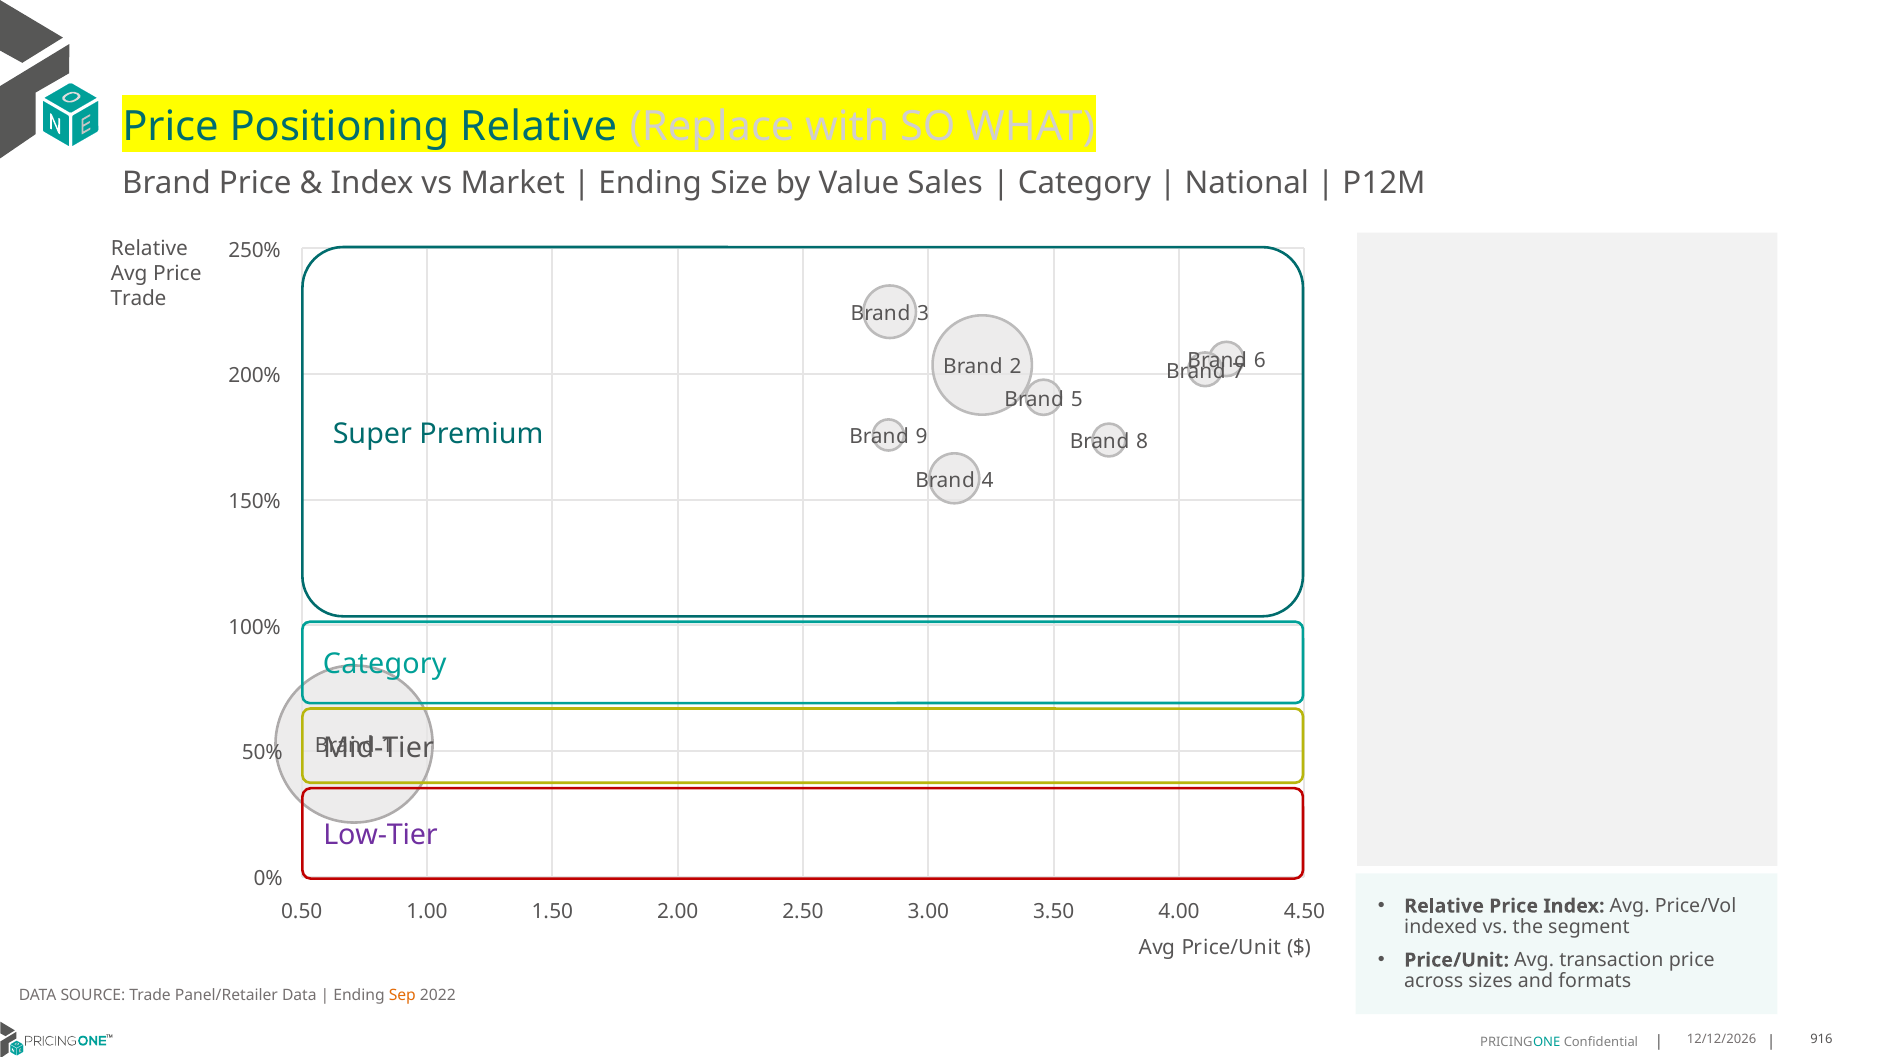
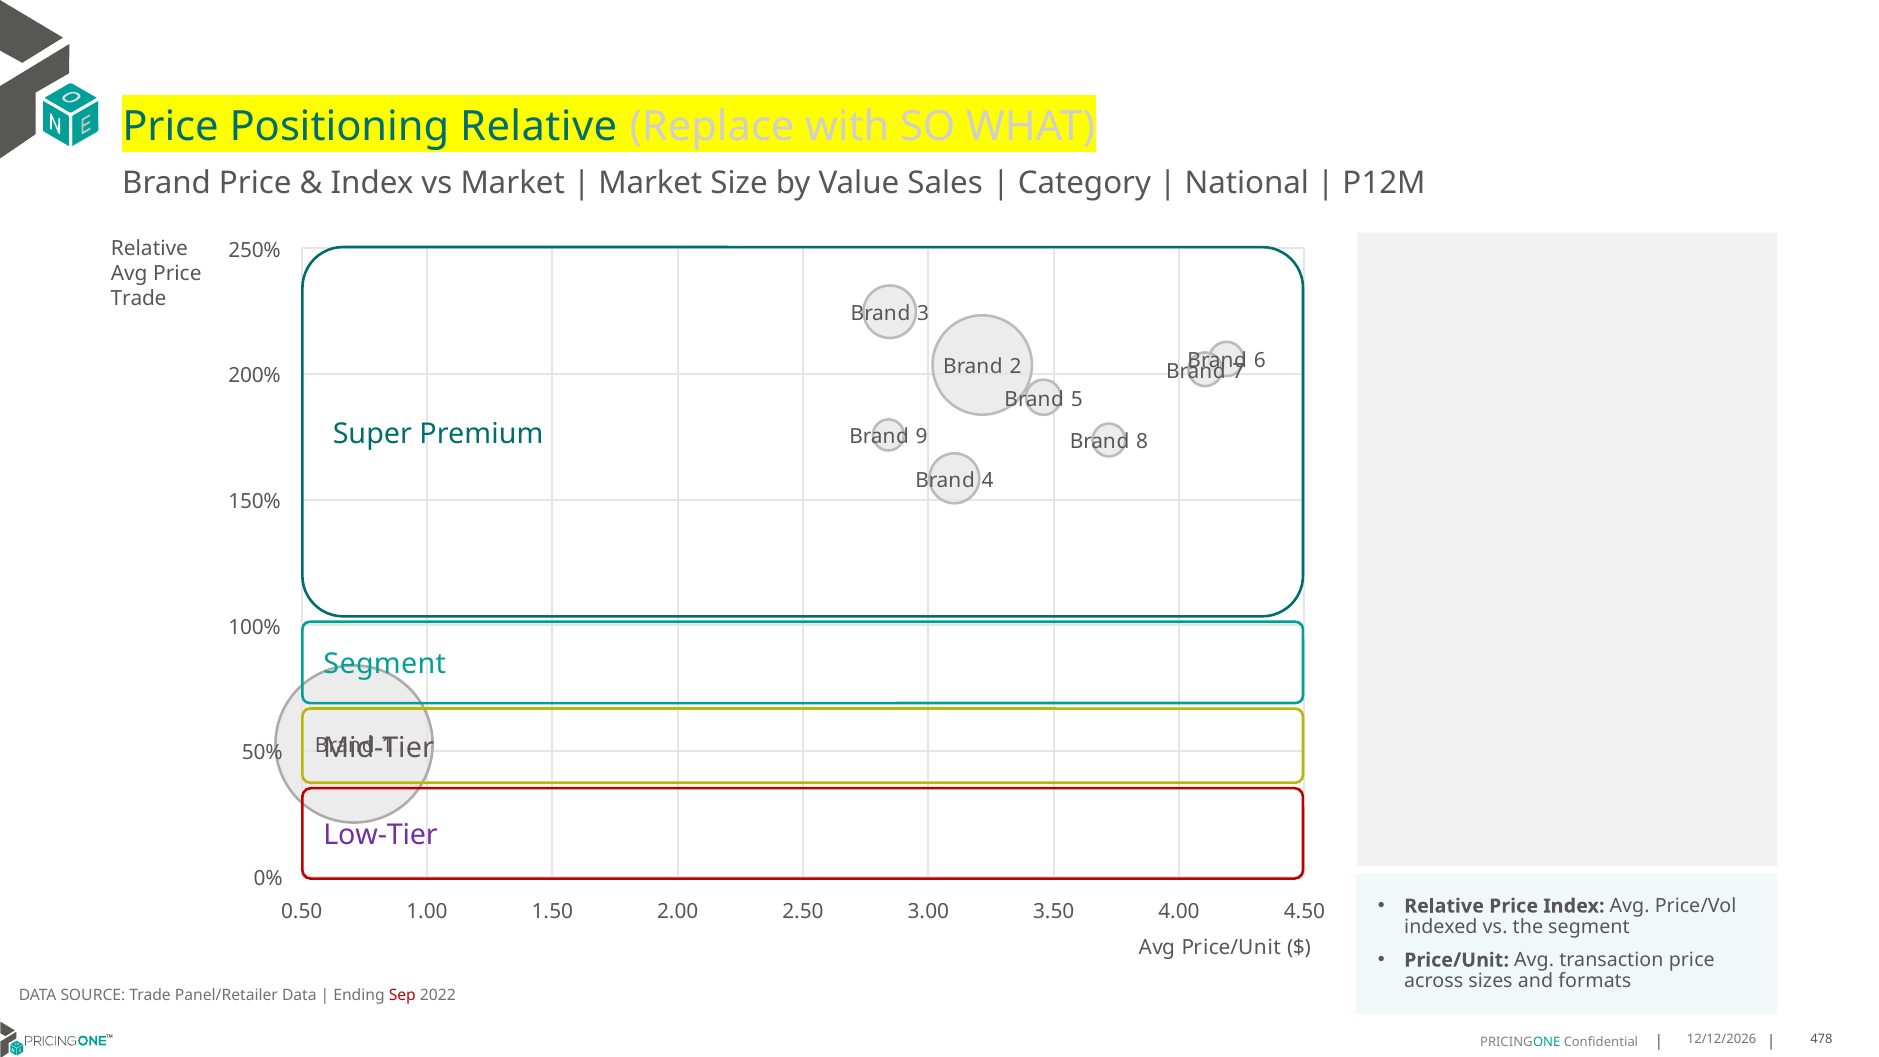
Ending: Ending -> Market (650, 183)
Category: Category -> Segment (385, 664)
Sep colour: orange -> red (402, 996)
916: 916 -> 478 (1821, 1039)
